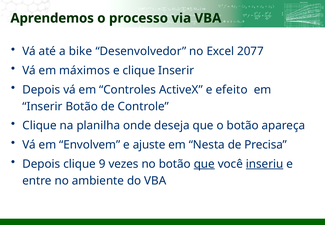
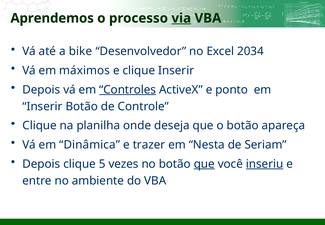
via underline: none -> present (181, 18)
2077: 2077 -> 2034 (250, 51)
Controles underline: none -> present (128, 90)
efeito: efeito -> ponto (232, 90)
Envolvem: Envolvem -> Dinâmica (90, 145)
ajuste: ajuste -> trazer (149, 145)
Precisa: Precisa -> Seriam (266, 145)
9: 9 -> 5 (102, 164)
